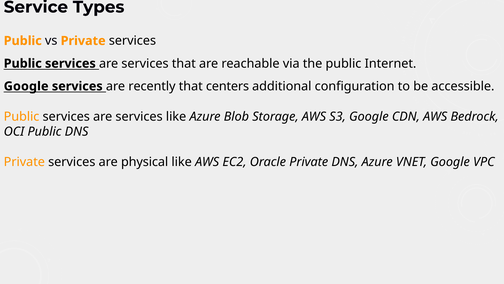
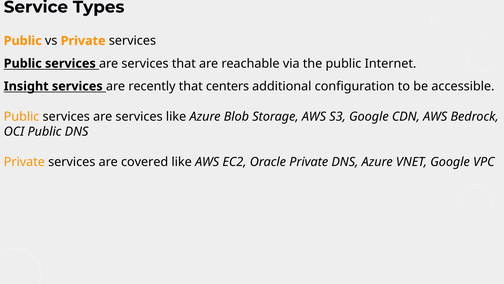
Google: Google -> Insight (26, 86)
physical: physical -> covered (145, 162)
